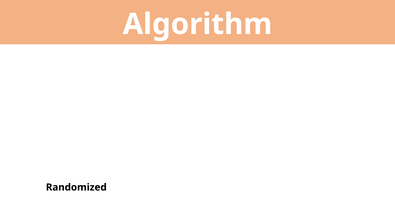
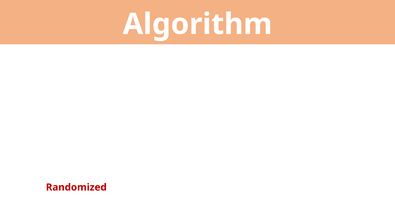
Randomized colour: black -> red (76, 187)
